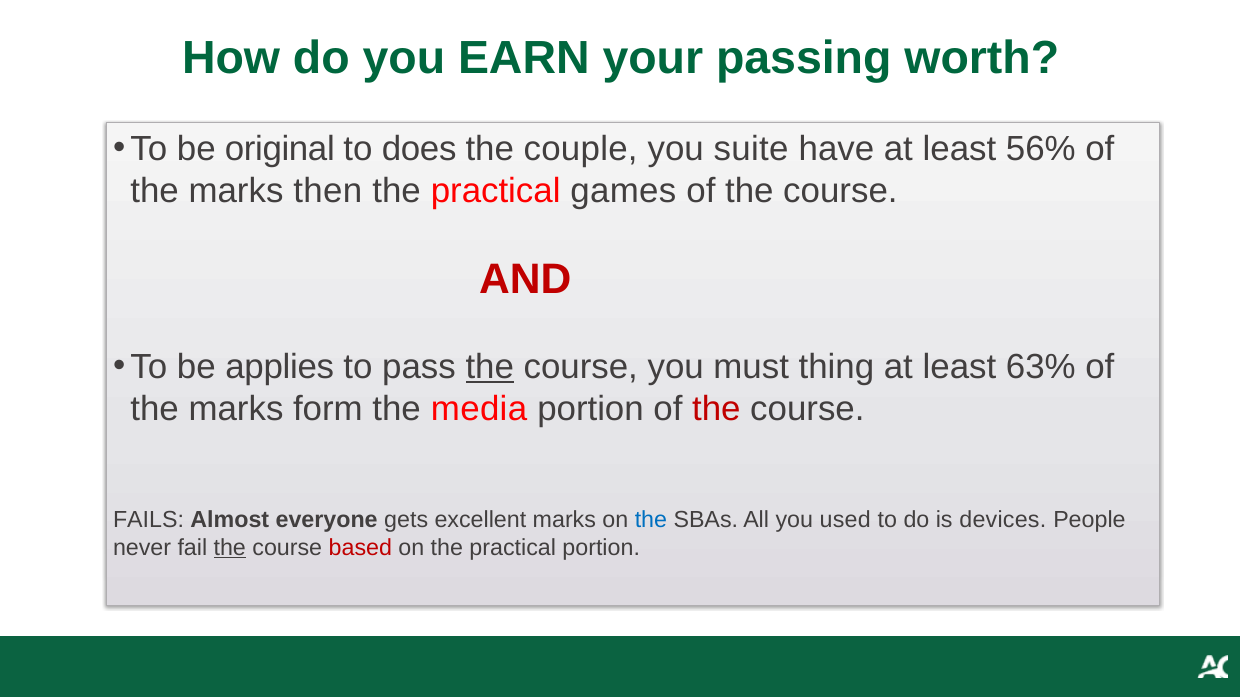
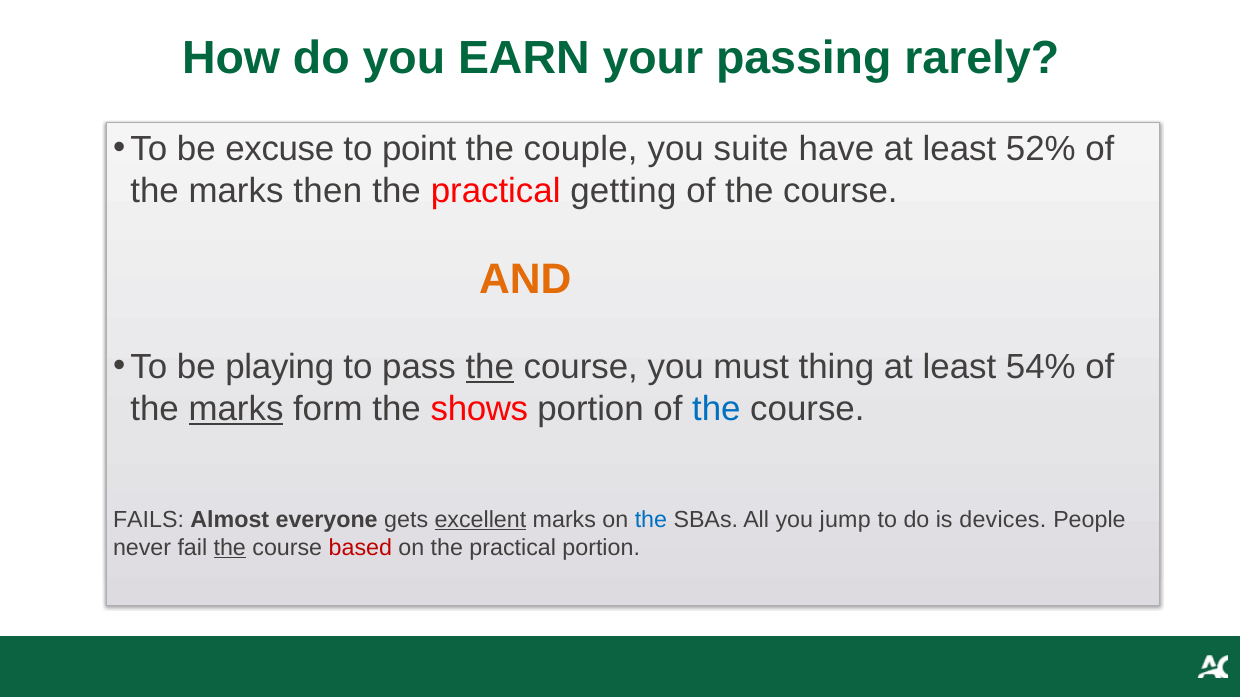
worth: worth -> rarely (982, 58)
original: original -> excuse (280, 149)
does: does -> point (419, 149)
56%: 56% -> 52% (1041, 149)
games: games -> getting (623, 191)
AND colour: red -> orange (525, 280)
applies: applies -> playing (280, 367)
63%: 63% -> 54% (1041, 367)
marks underline: none -> present (236, 409)
media: media -> shows (479, 409)
the colour: red -> blue (716, 409)
excellent underline: none -> present (480, 520)
used: used -> jump (845, 520)
